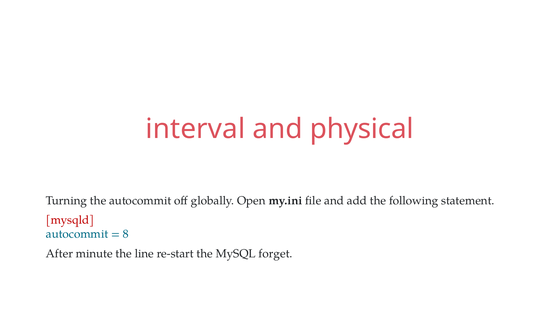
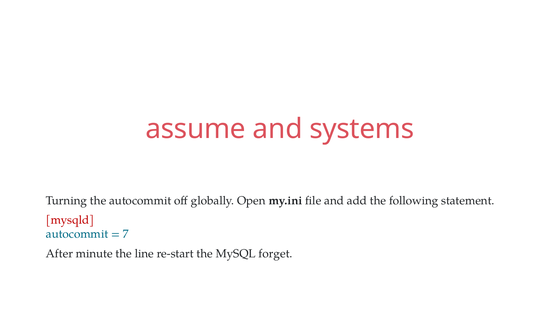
interval: interval -> assume (196, 129)
physical: physical -> systems (362, 129)
8: 8 -> 7 (126, 234)
